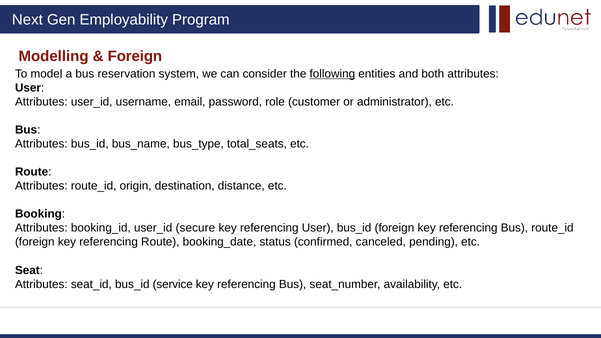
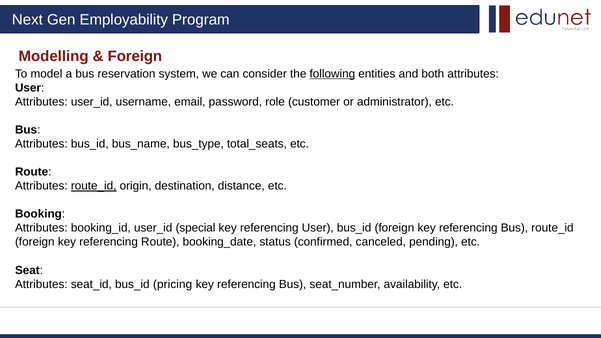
route_id underline: none -> present (94, 186)
secure: secure -> special (196, 228)
service: service -> pricing (173, 284)
